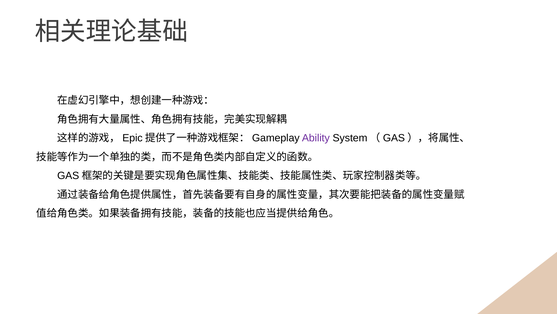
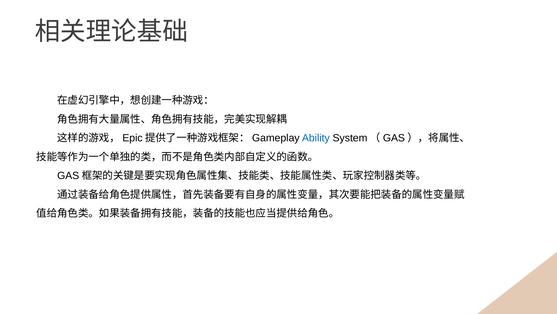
Ability colour: purple -> blue (316, 138)
